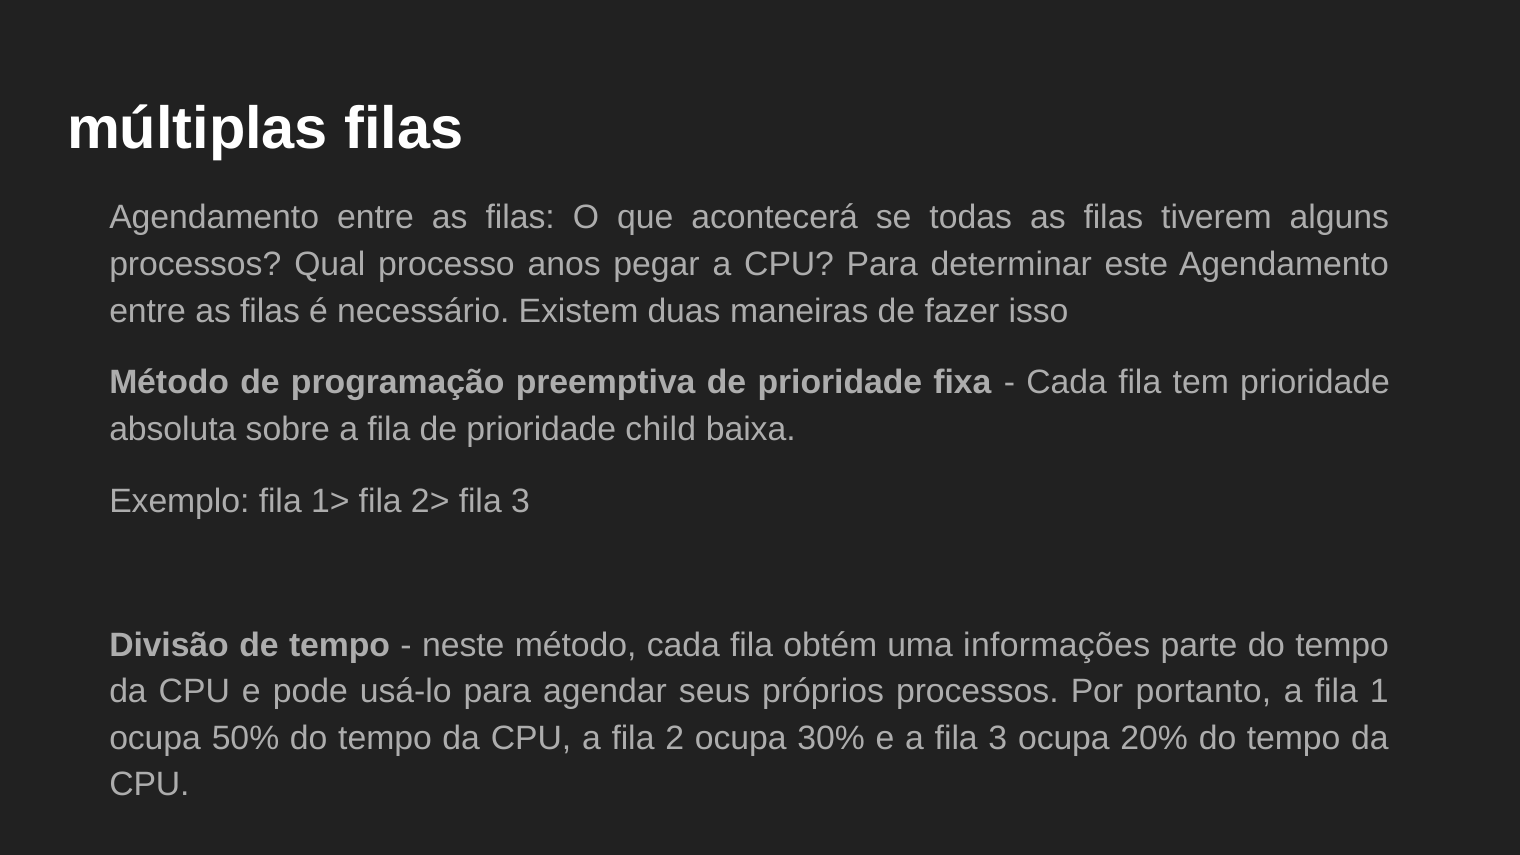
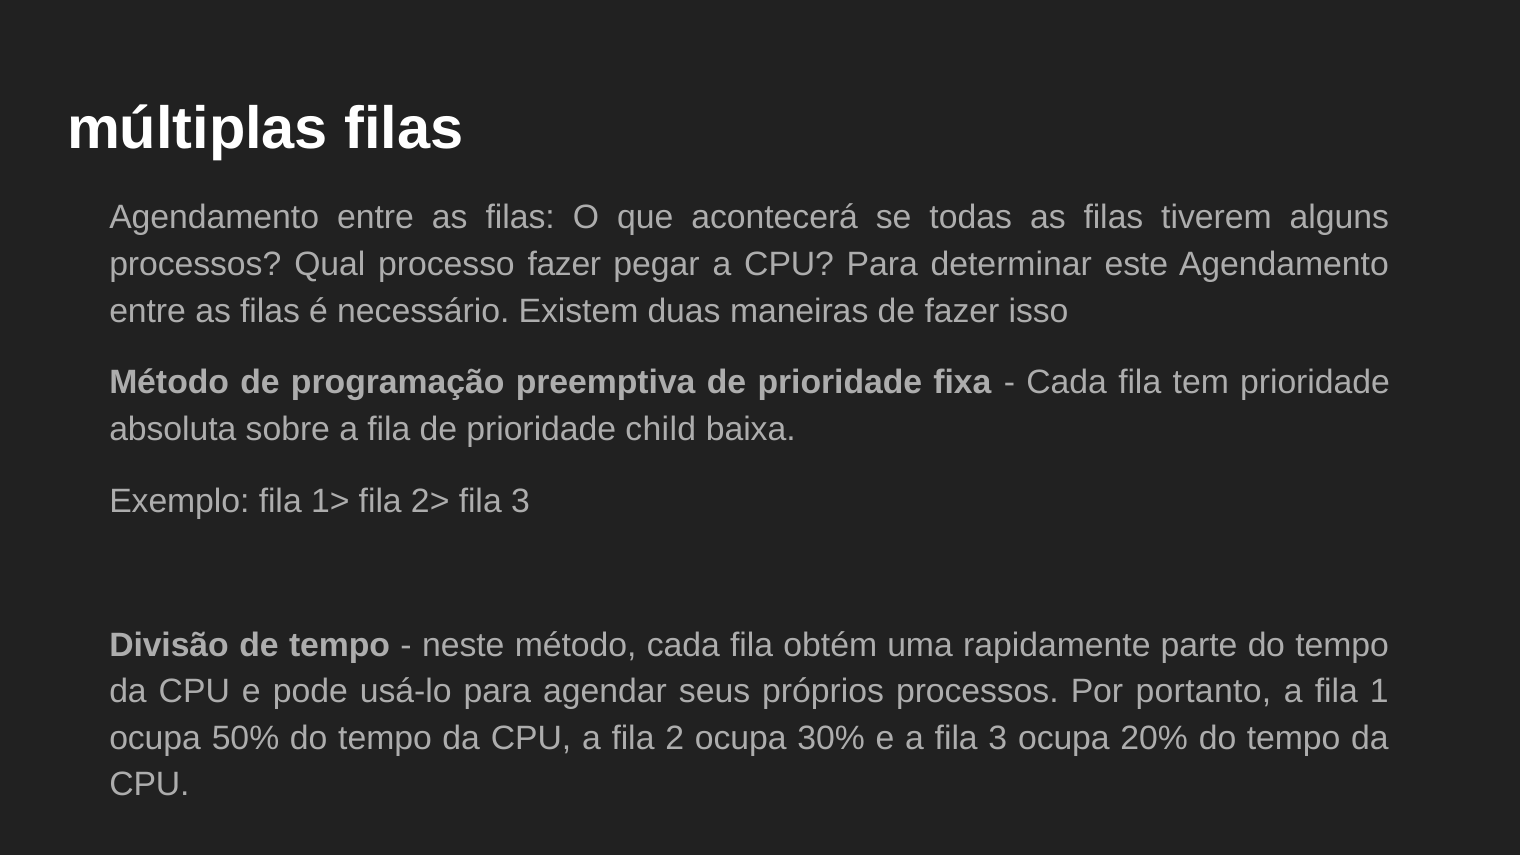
processo anos: anos -> fazer (564, 264)
informações: informações -> rapidamente (1057, 645)
